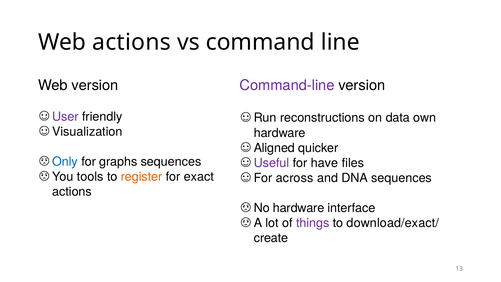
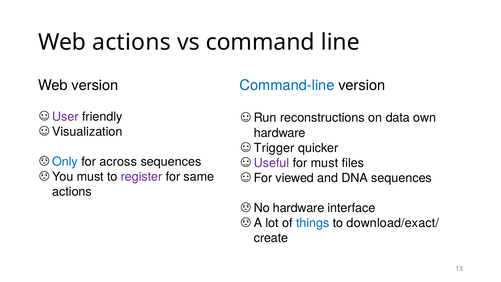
Command-line colour: purple -> blue (287, 85)
Aligned: Aligned -> Trigger (274, 148)
graphs: graphs -> across (118, 162)
for have: have -> must (324, 163)
You tools: tools -> must (90, 177)
register colour: orange -> purple (142, 177)
exact: exact -> same (199, 177)
across: across -> viewed (295, 178)
things colour: purple -> blue (313, 223)
